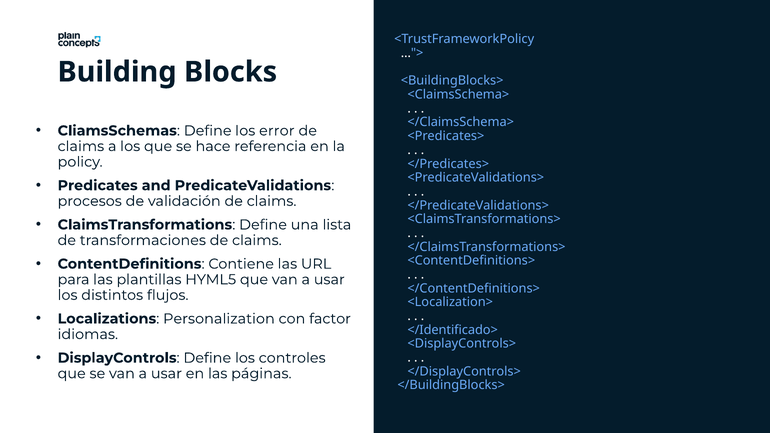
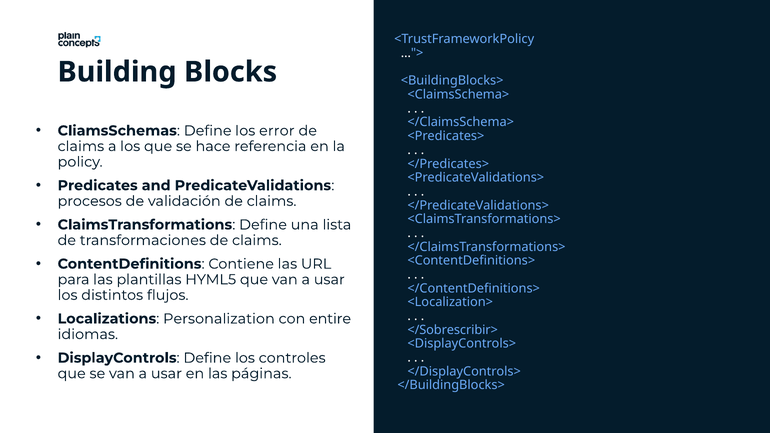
factor: factor -> entire (330, 319)
</Identificado>: </Identificado> -> </Sobrescribir> (453, 330)
